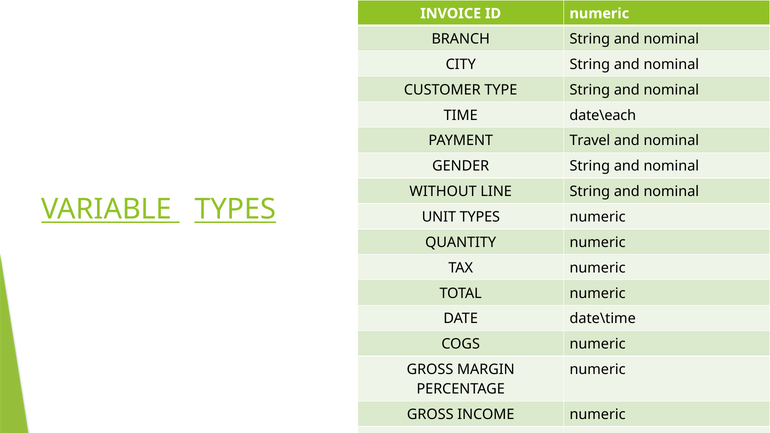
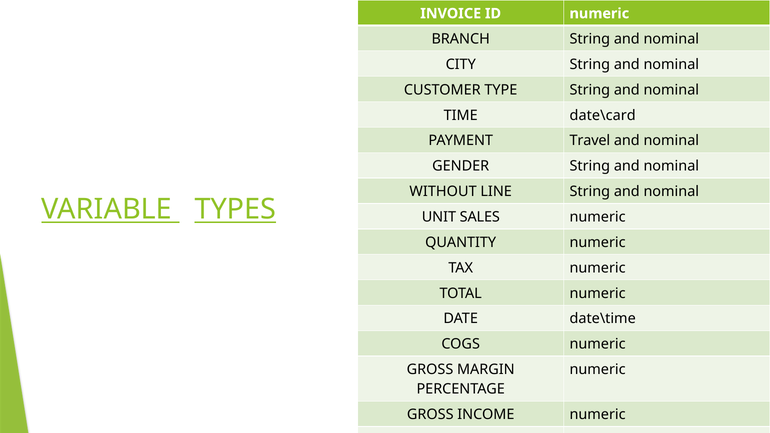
date\each: date\each -> date\card (603, 115)
UNIT TYPES: TYPES -> SALES (480, 217)
